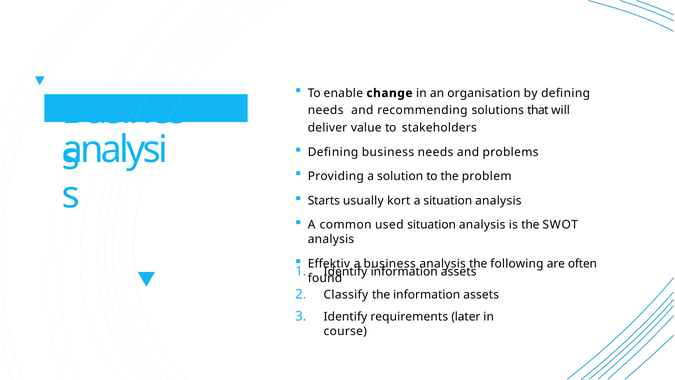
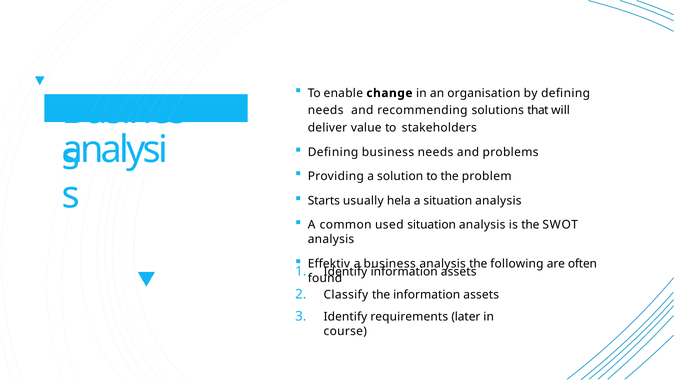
kort: kort -> hela (399, 201)
